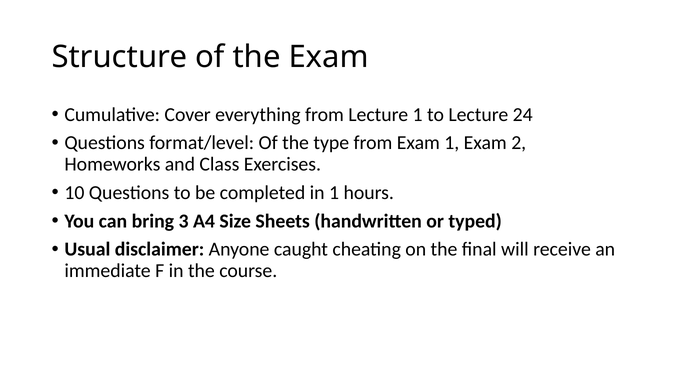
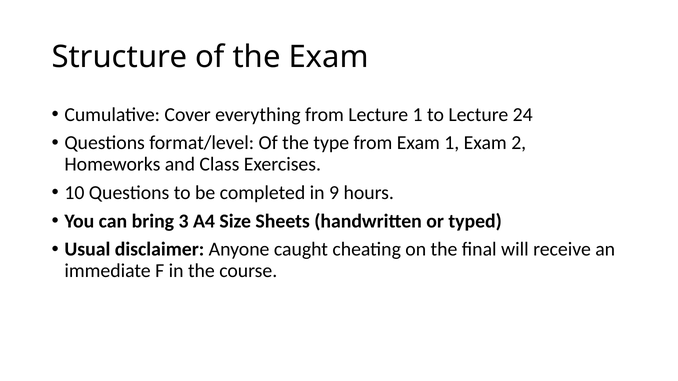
in 1: 1 -> 9 (334, 193)
